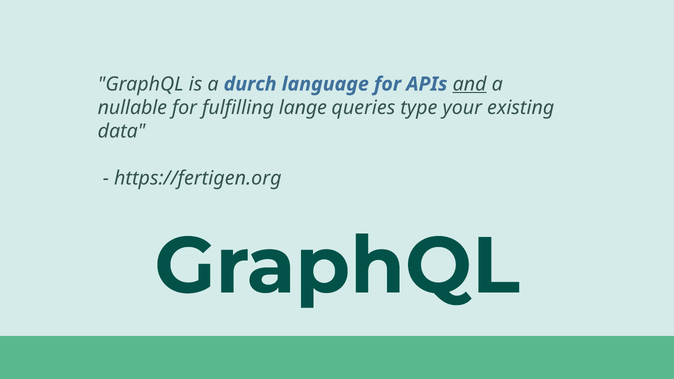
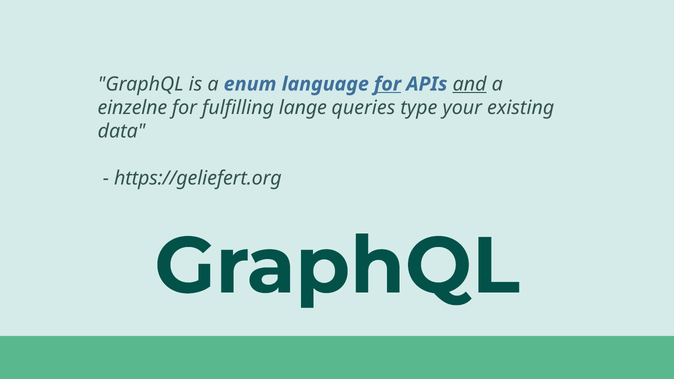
durch: durch -> enum (250, 84)
for underline: none -> present (388, 84)
nullable: nullable -> einzelne (132, 108)
https://fertigen.org: https://fertigen.org -> https://geliefert.org (198, 179)
